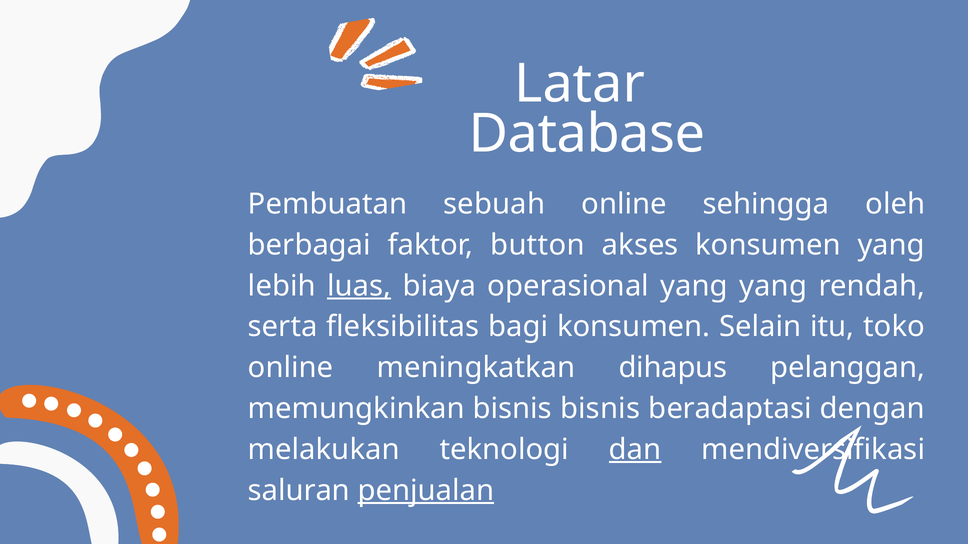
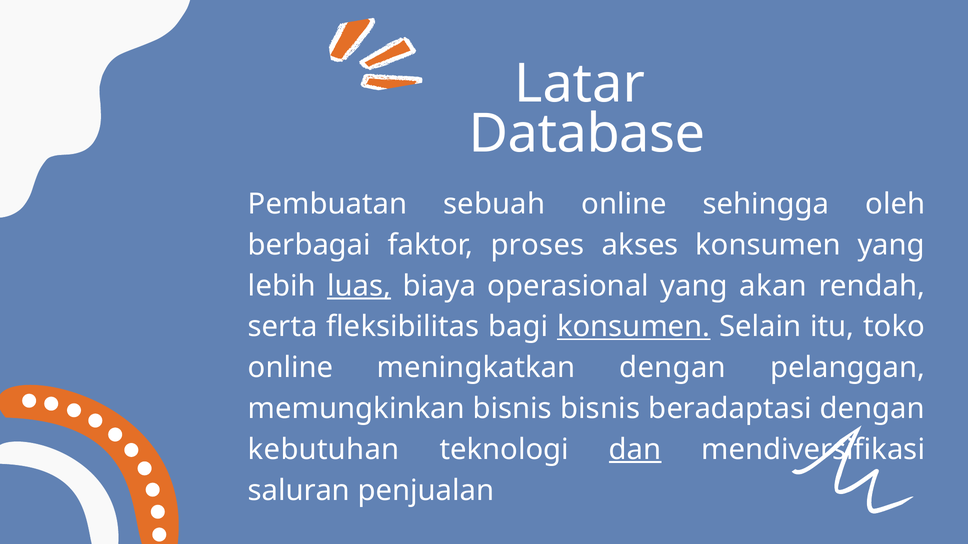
button: button -> proses (538, 245)
yang yang: yang -> akan (773, 286)
konsumen underline: none -> present (634, 327)
meningkatkan dihapus: dihapus -> dengan (673, 368)
melakukan: melakukan -> kebutuhan (324, 450)
penjualan underline: present -> none (426, 491)
